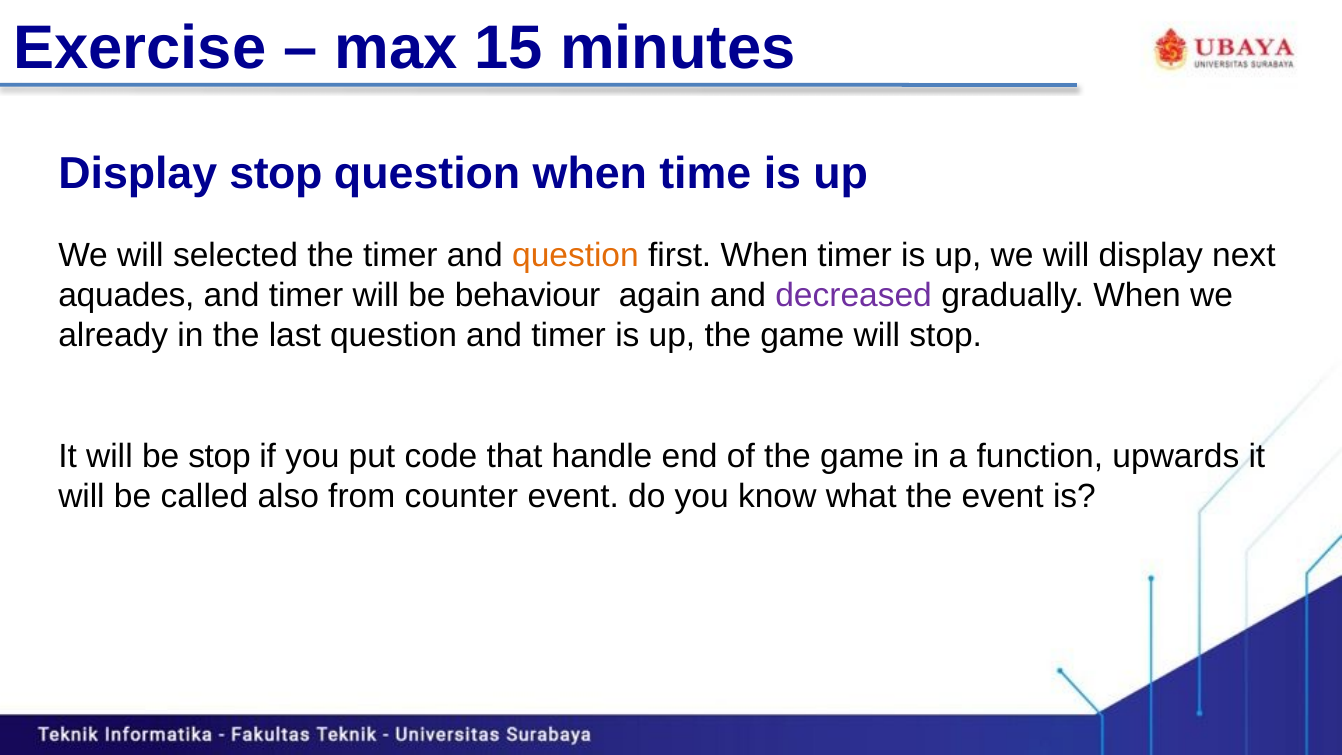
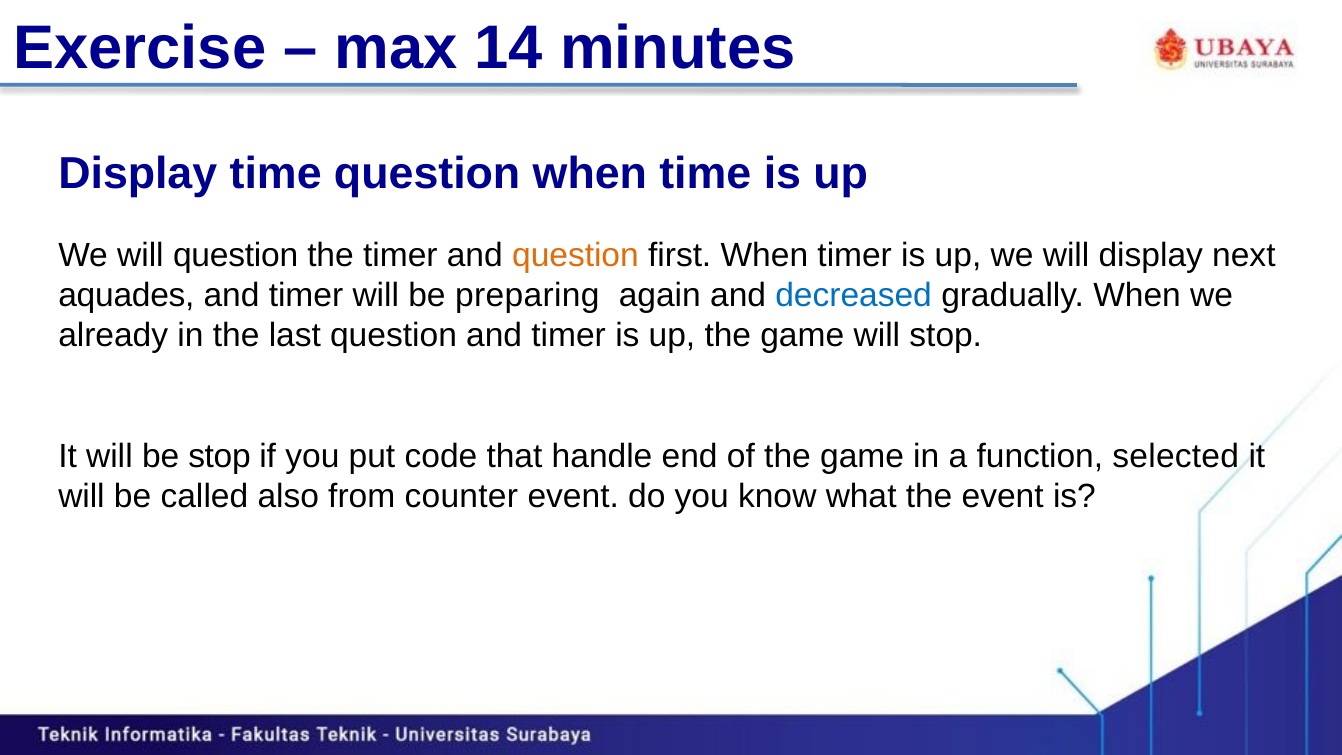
15: 15 -> 14 (509, 48)
Display stop: stop -> time (276, 174)
will selected: selected -> question (236, 255)
behaviour: behaviour -> preparing (527, 295)
decreased colour: purple -> blue (854, 295)
upwards: upwards -> selected (1176, 457)
